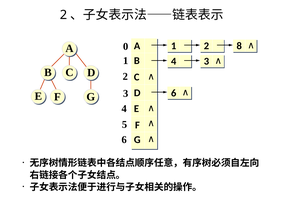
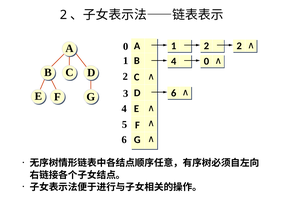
2 8: 8 -> 2 (239, 46)
4 3: 3 -> 0 (206, 61)
